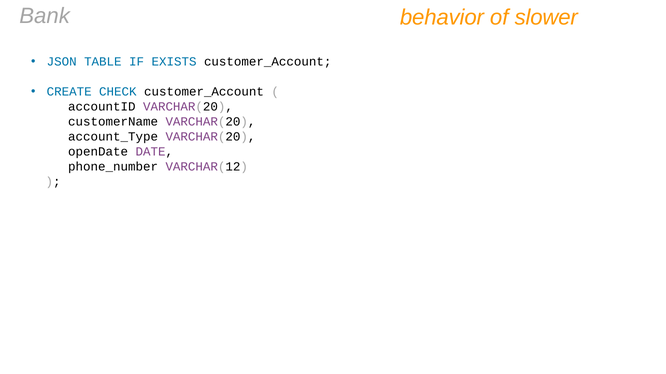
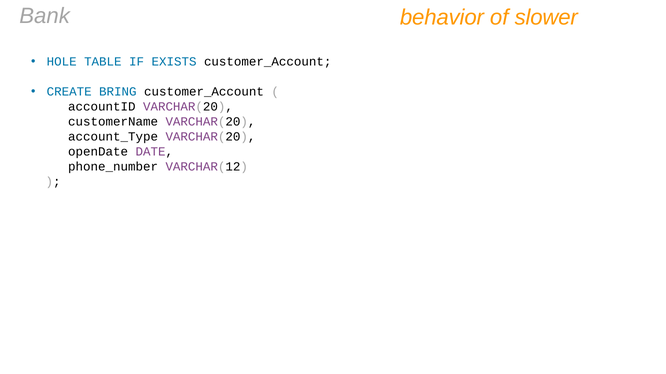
JSON: JSON -> HOLE (62, 62)
CHECK: CHECK -> BRING (118, 92)
